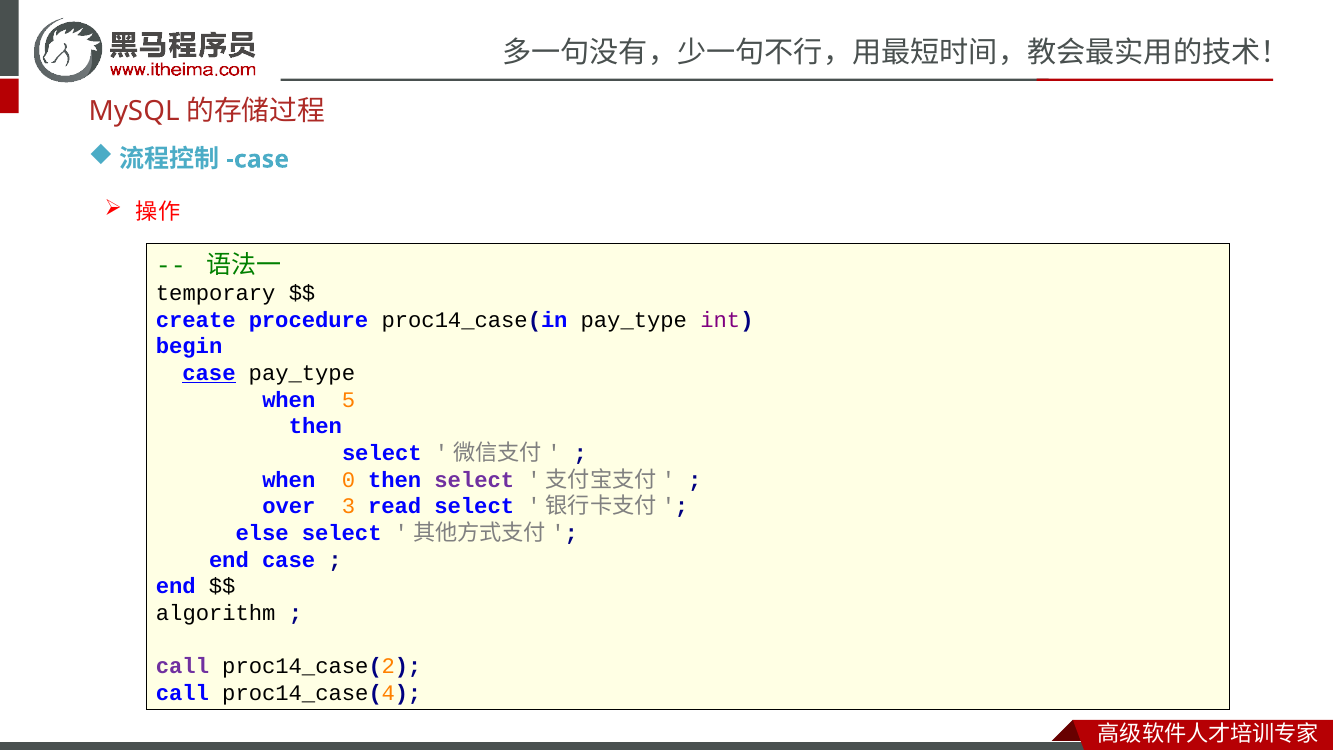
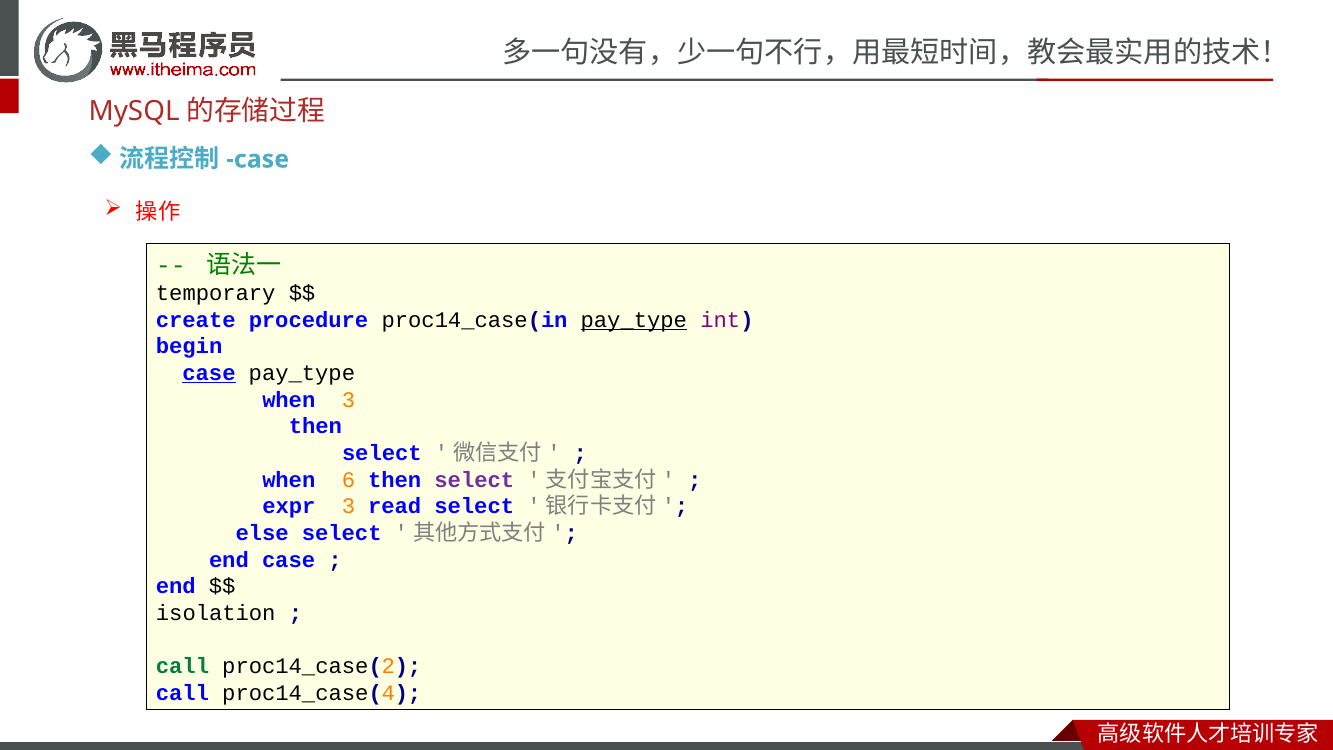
pay_type underline: none -> present (634, 320)
when 5: 5 -> 3 (349, 400)
0: 0 -> 6 (349, 480)
over: over -> expr (289, 506)
algorithm: algorithm -> isolation (216, 613)
call colour: purple -> green (183, 666)
